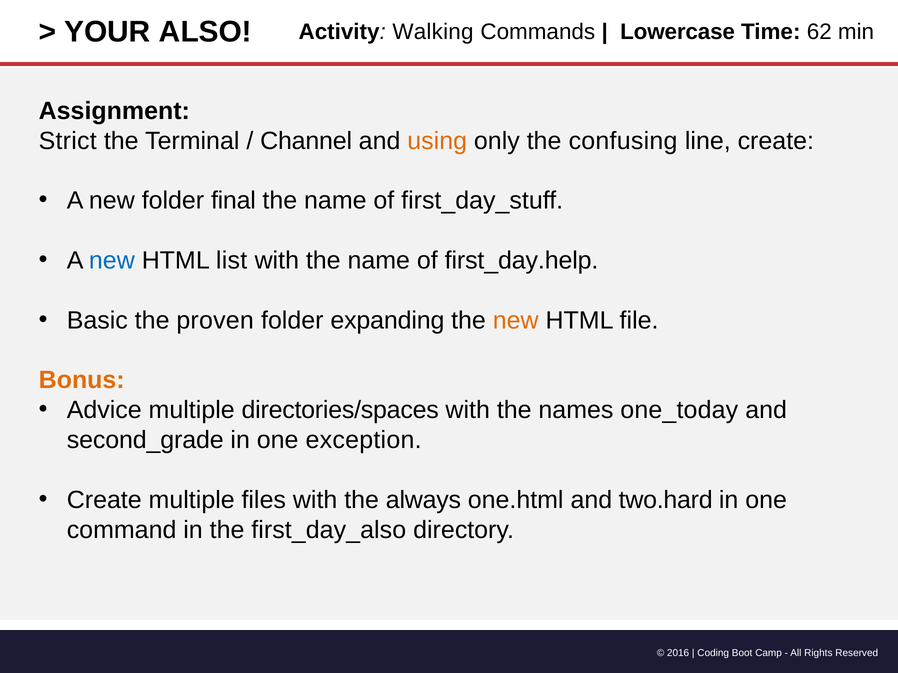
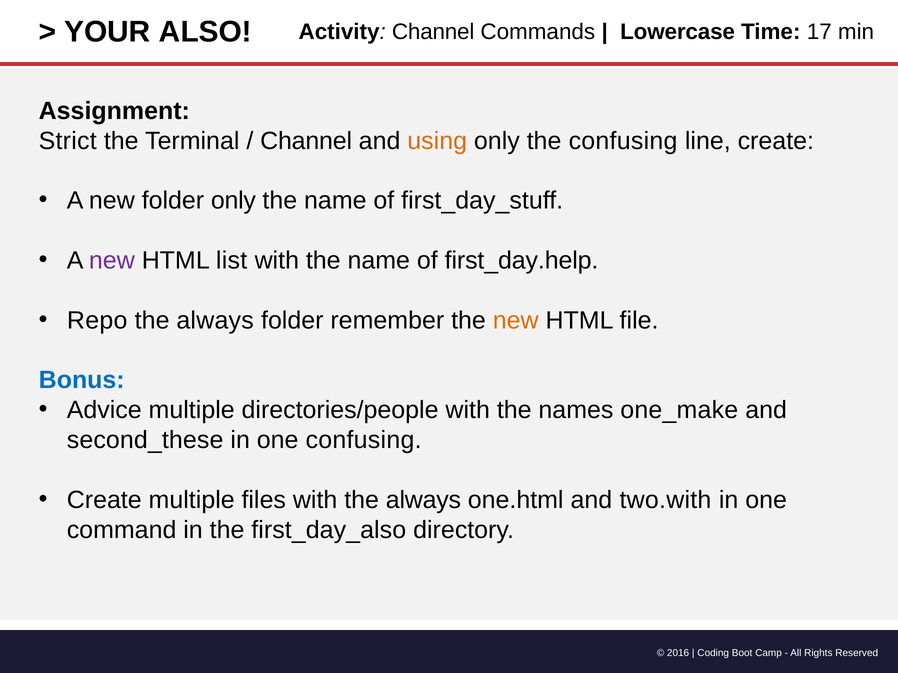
Activity Walking: Walking -> Channel (433, 32)
62: 62 -> 17 (819, 32)
folder final: final -> only (233, 201)
new colour: blue -> purple (112, 261)
Basic: Basic -> Repo (97, 321)
proven: proven -> always (215, 321)
expanding: expanding -> remember (387, 321)
Bonus colour: orange -> blue (82, 380)
directories/spaces: directories/spaces -> directories/people (340, 410)
one_today: one_today -> one_make (679, 410)
second_grade: second_grade -> second_these (145, 440)
one exception: exception -> confusing (364, 440)
two.hard: two.hard -> two.with (665, 500)
